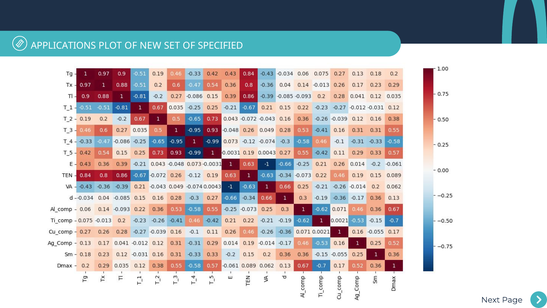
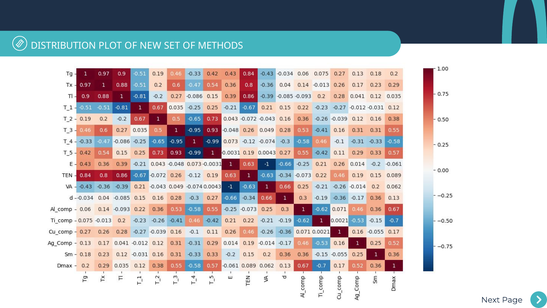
APPLICATIONS: APPLICATIONS -> DISTRIBUTION (63, 46)
SPECIFIED: SPECIFIED -> METHODS (221, 46)
